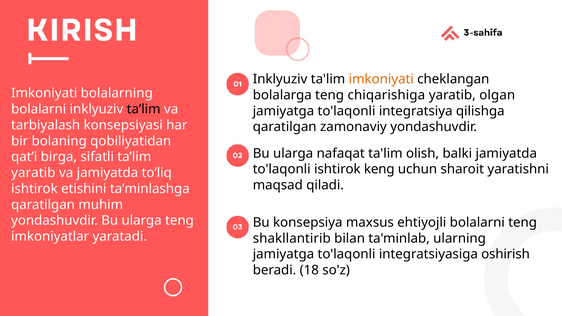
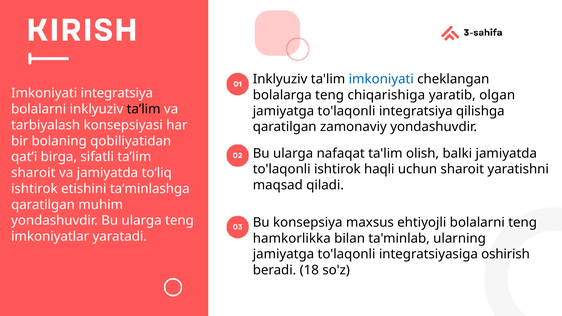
imkoniyati colour: orange -> blue (381, 79)
Imkoniyati bolalarning: bolalarning -> integratsiya (117, 93)
keng: keng -> haqli (379, 169)
yaratib: yaratib -> sharoit (33, 173)
shakllantirib: shakllantirib -> hamkorlikka (292, 238)
